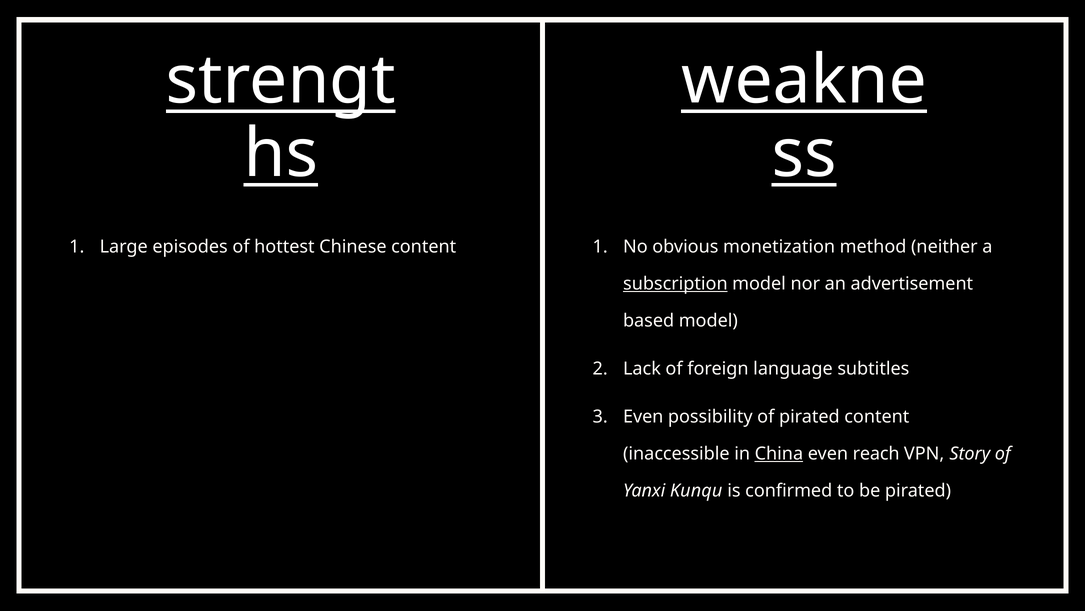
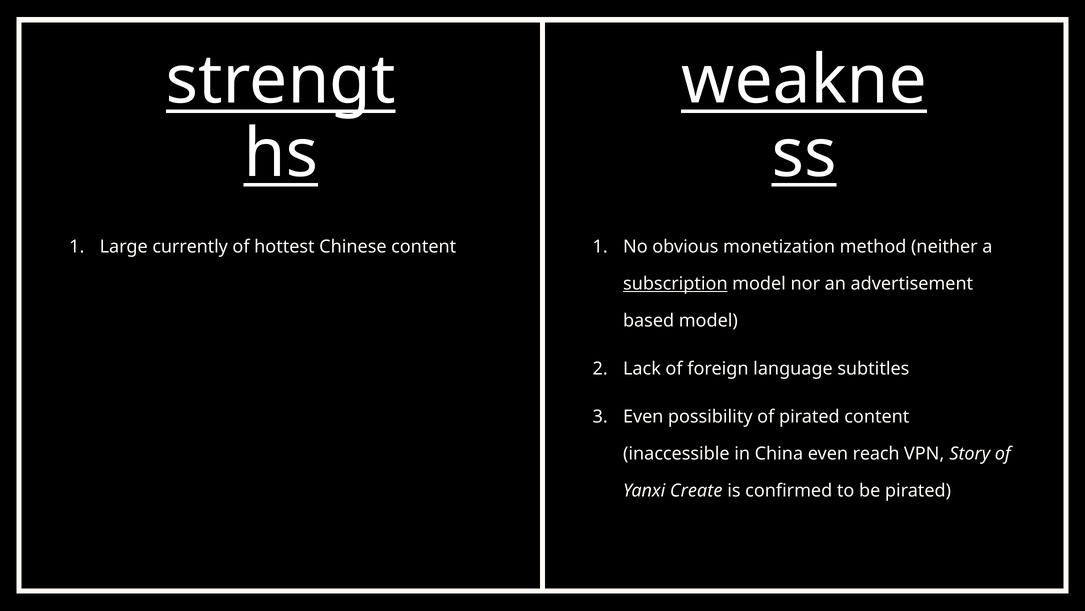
episodes: episodes -> currently (190, 247)
China underline: present -> none (779, 453)
Kunqu: Kunqu -> Create (696, 490)
